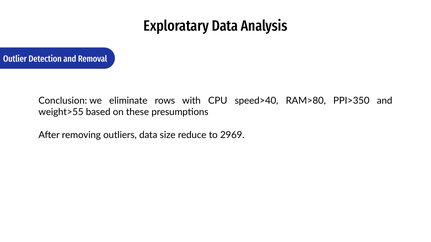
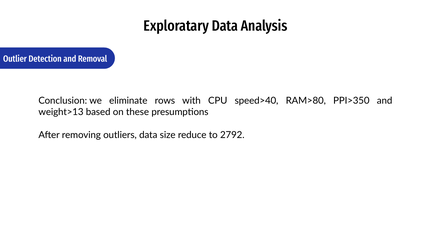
weight>55: weight>55 -> weight>13 (61, 112)
2969: 2969 -> 2792 (232, 135)
